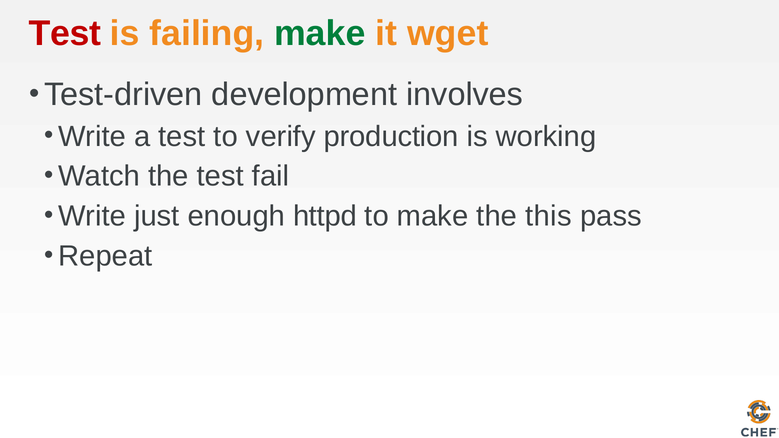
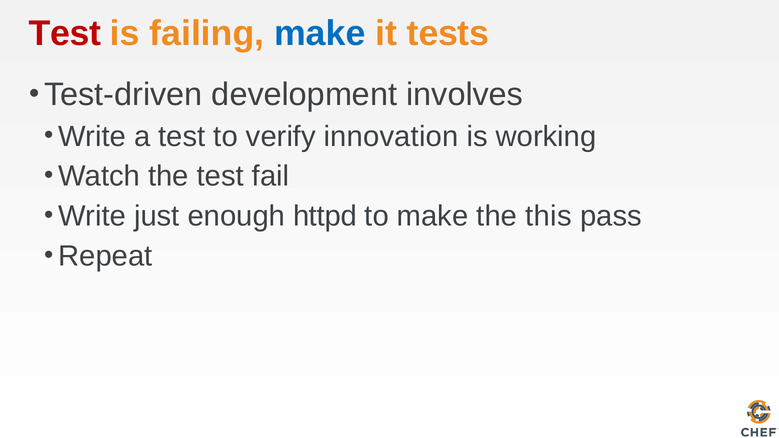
make colour: green -> blue (320, 34)
wget: wget -> tests (448, 34)
production: production -> innovation (391, 136)
